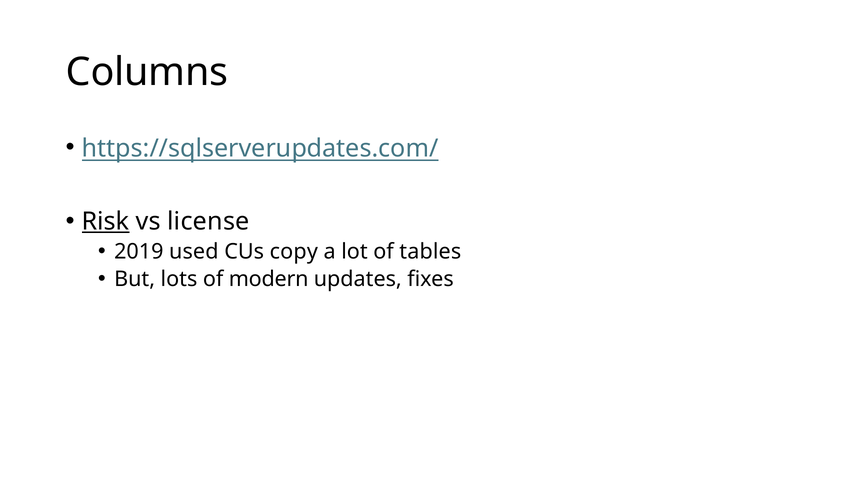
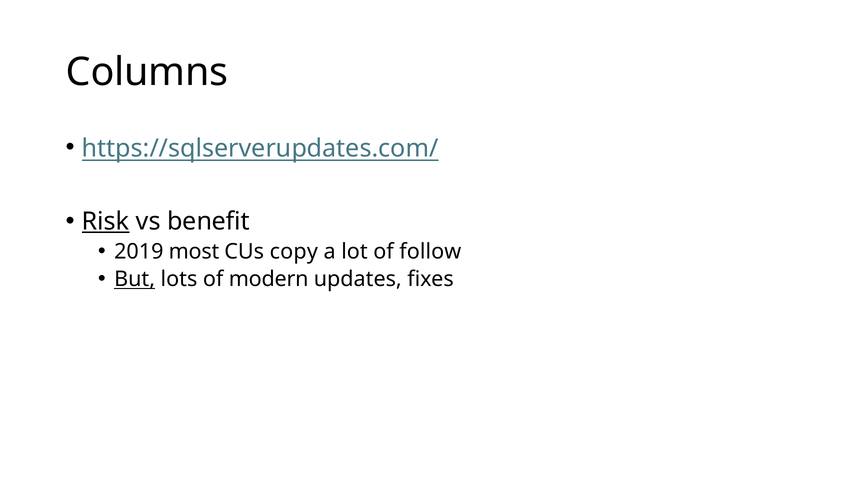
license: license -> benefit (209, 222)
used: used -> most (194, 251)
tables: tables -> follow (430, 251)
But underline: none -> present (135, 279)
